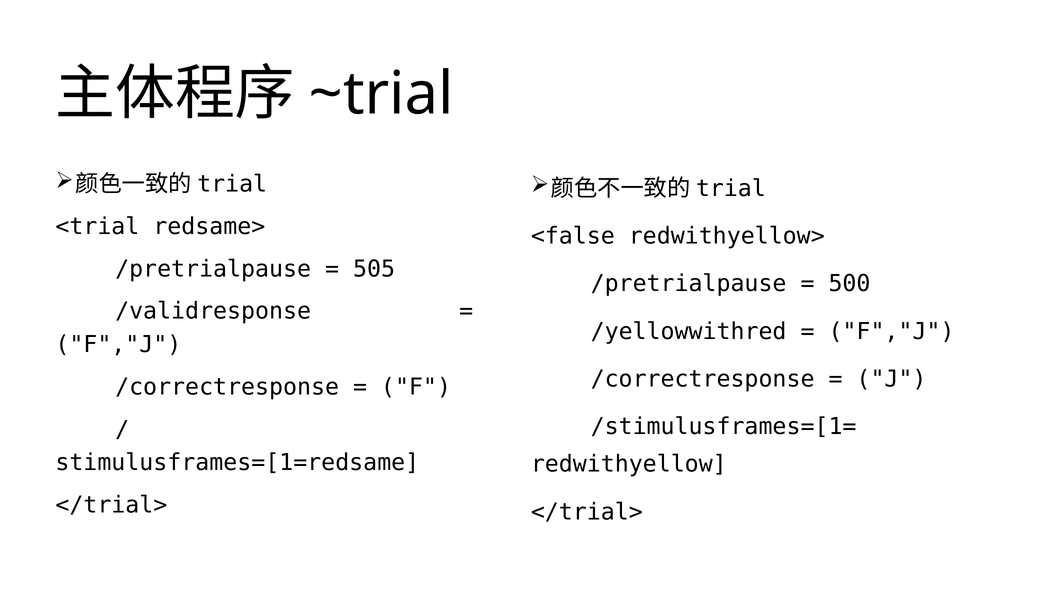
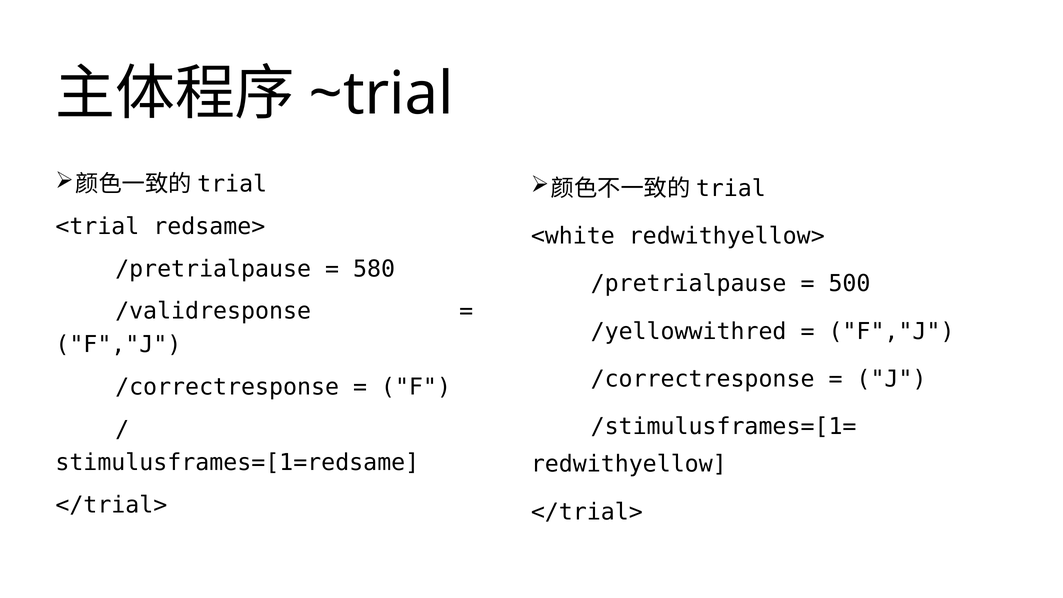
<false: <false -> <white (573, 236)
505: 505 -> 580 (374, 269)
